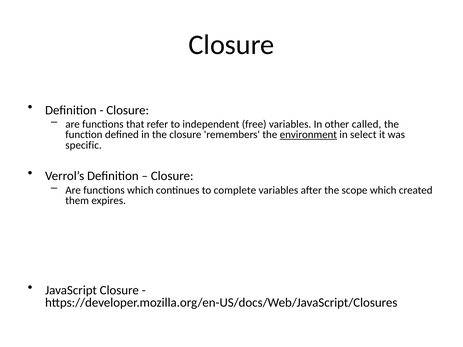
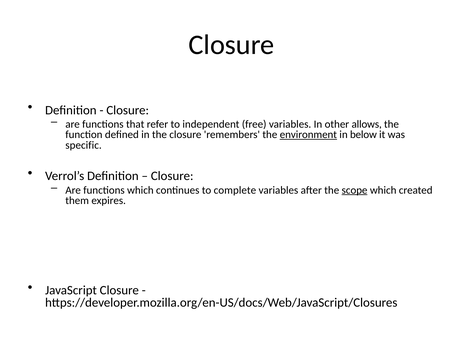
called: called -> allows (367, 124)
select: select -> below (363, 135)
scope underline: none -> present (355, 190)
